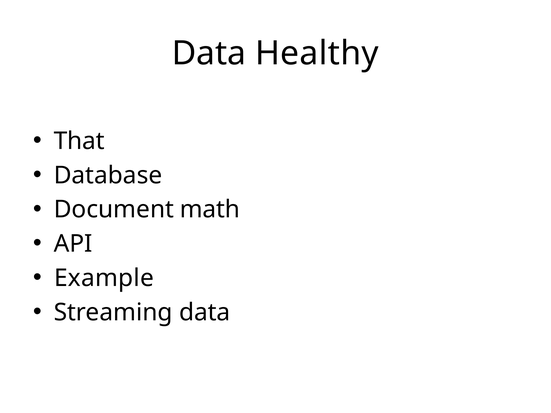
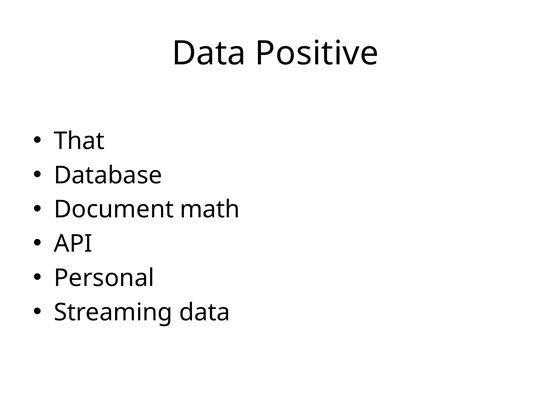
Healthy: Healthy -> Positive (317, 53)
Example: Example -> Personal (104, 278)
